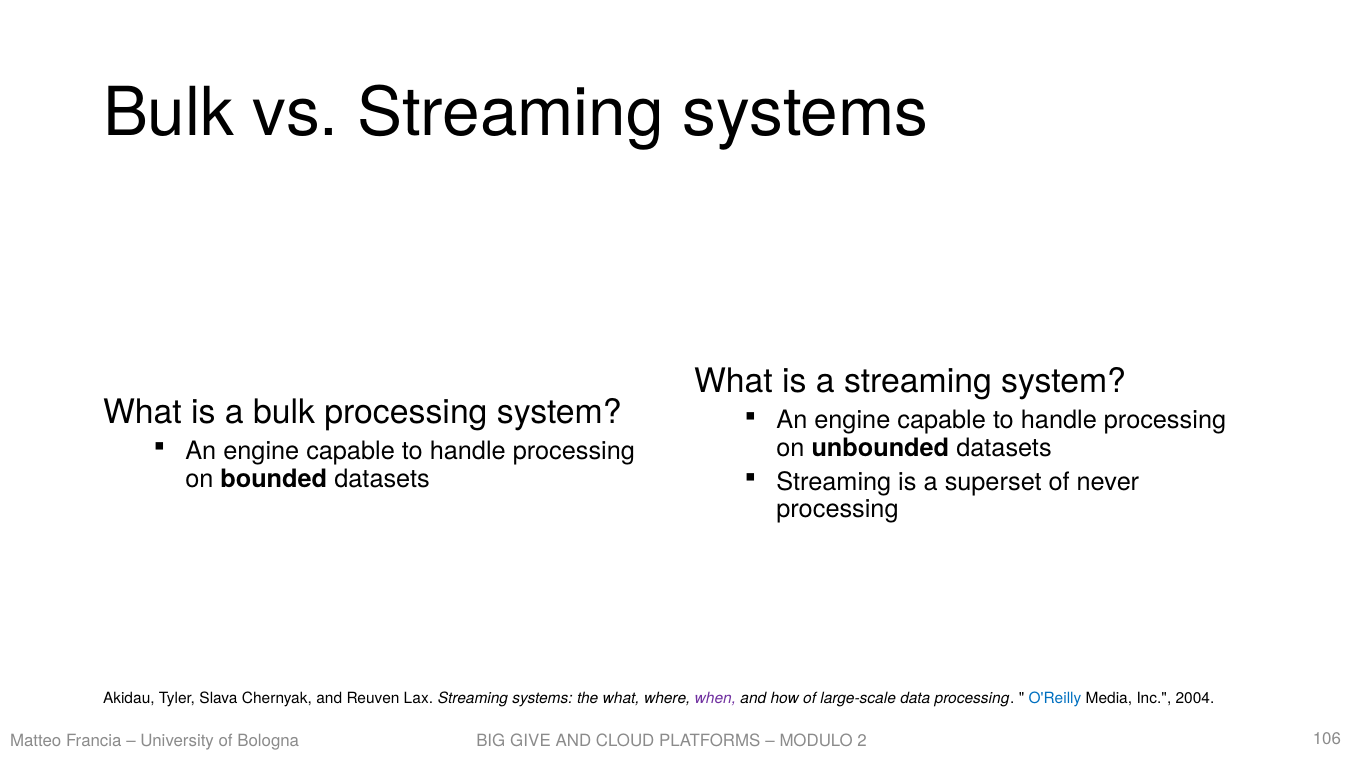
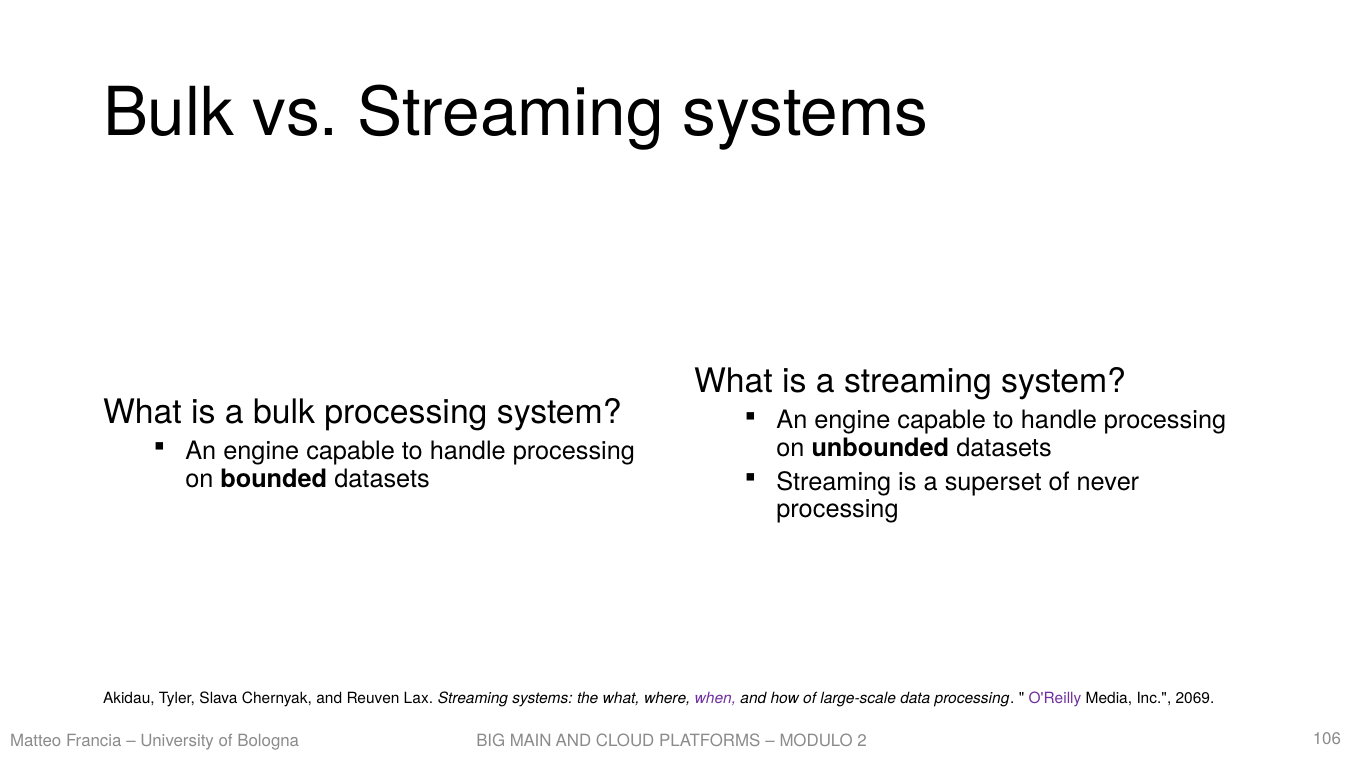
O'Reilly colour: blue -> purple (1055, 698)
2004: 2004 -> 2069 (1195, 698)
GIVE: GIVE -> MAIN (531, 741)
